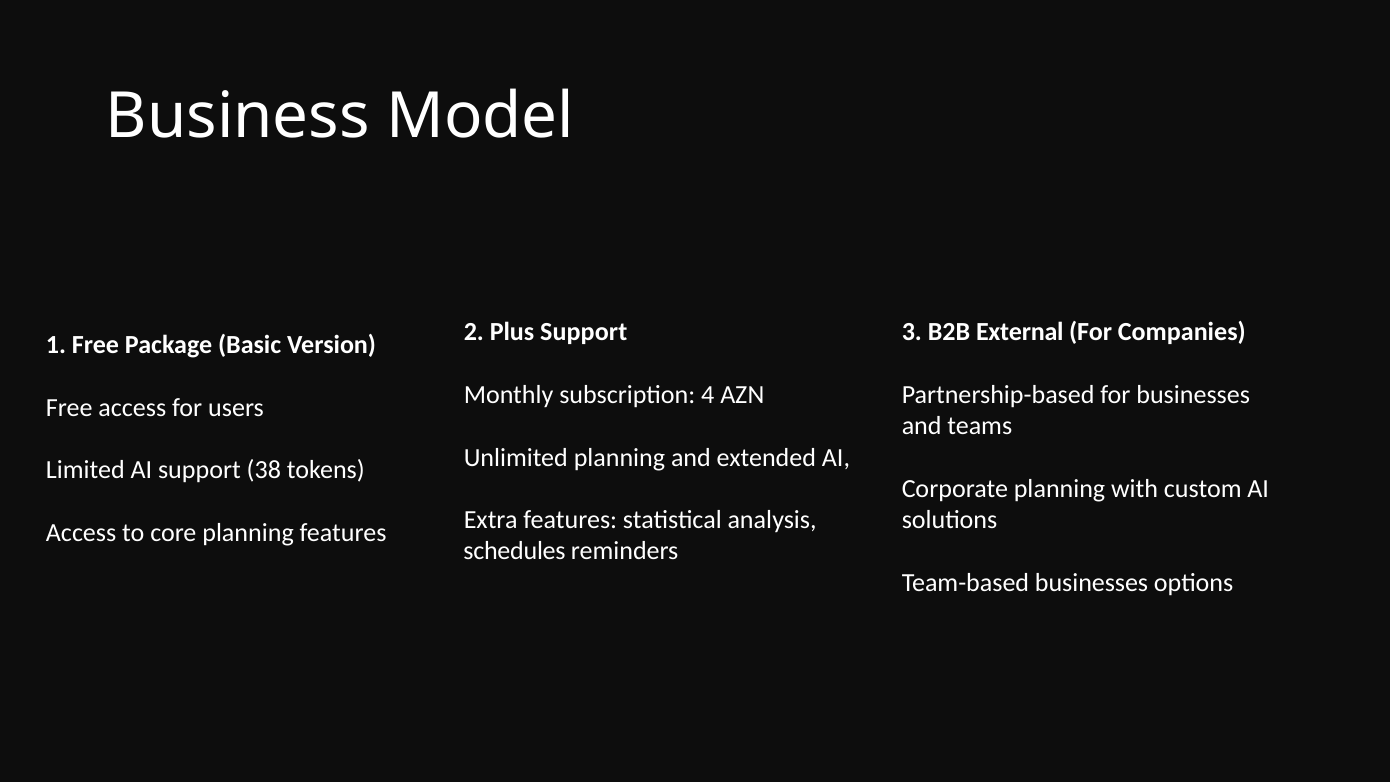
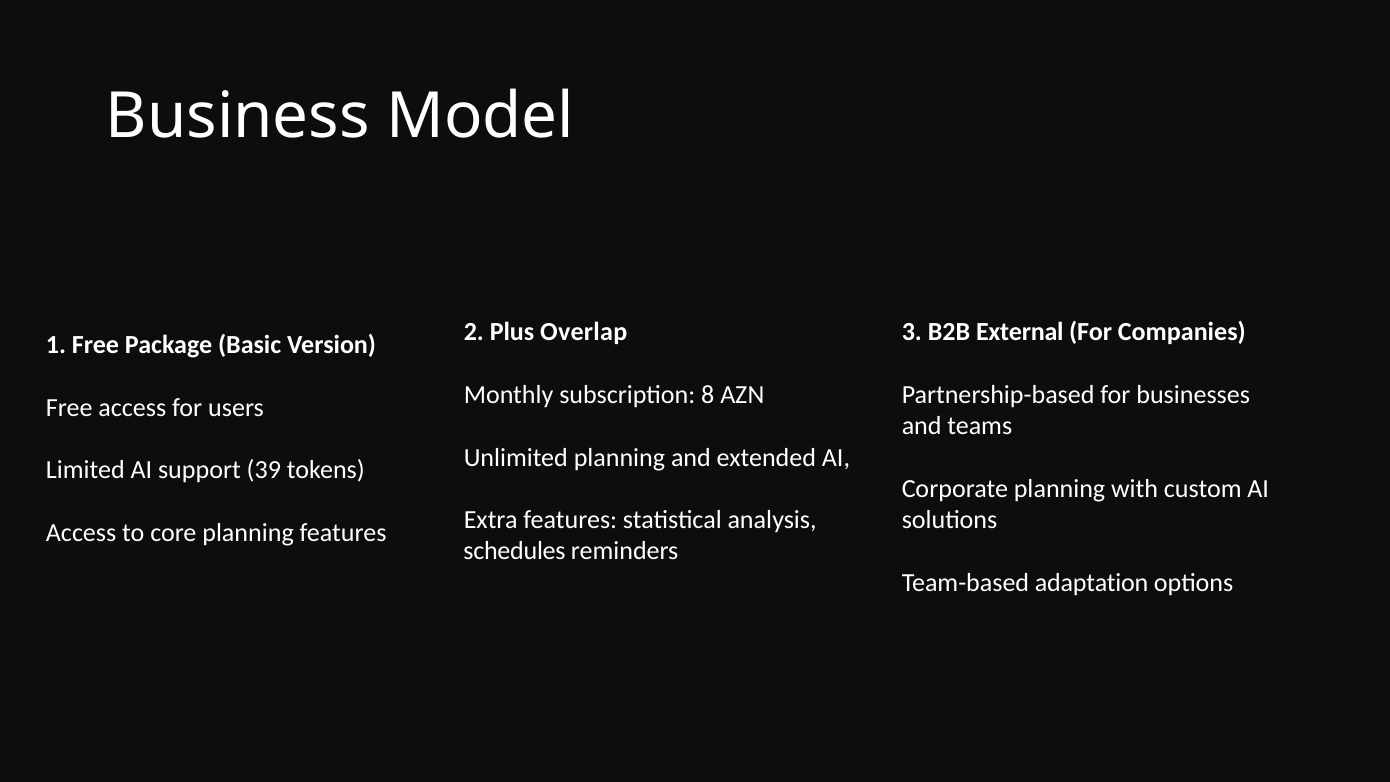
Plus Support: Support -> Overlap (584, 332)
4: 4 -> 8 (708, 395)
38: 38 -> 39 (264, 470)
Team-based businesses: businesses -> adaptation (1092, 582)
